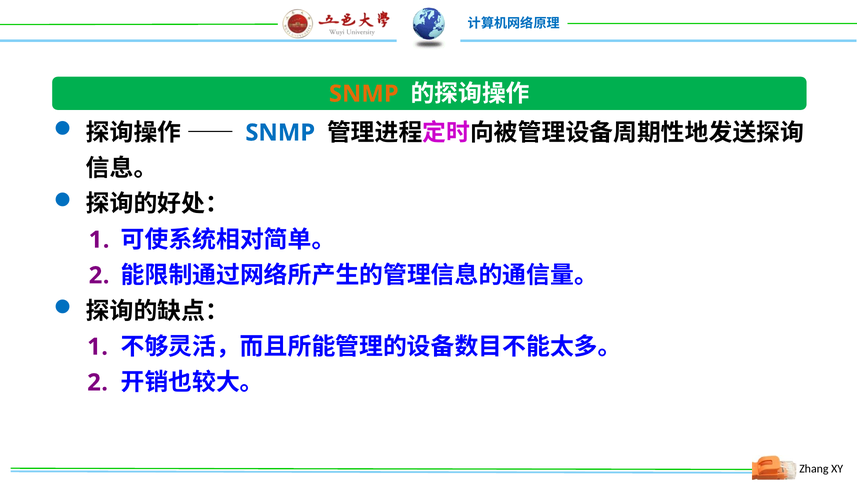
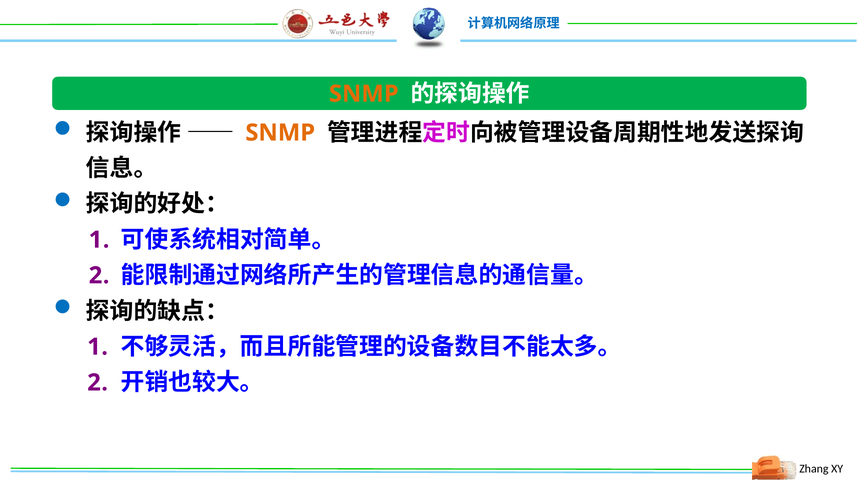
SNMP colour: blue -> orange (280, 133)
